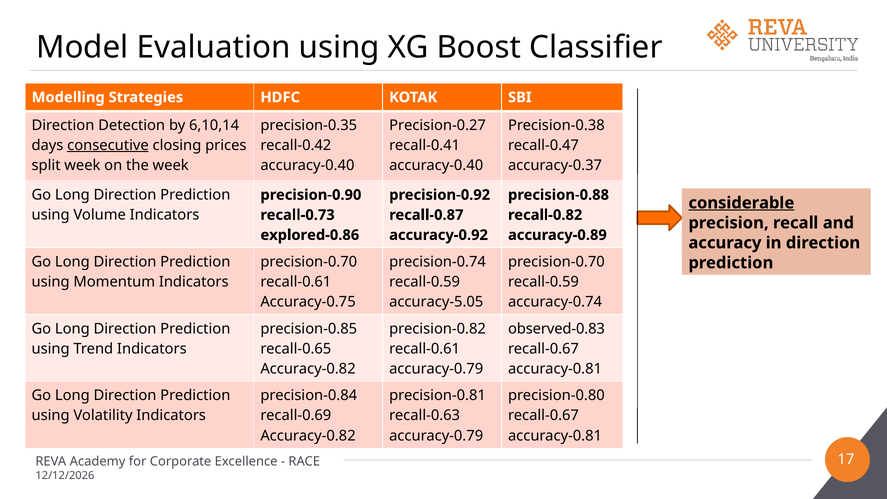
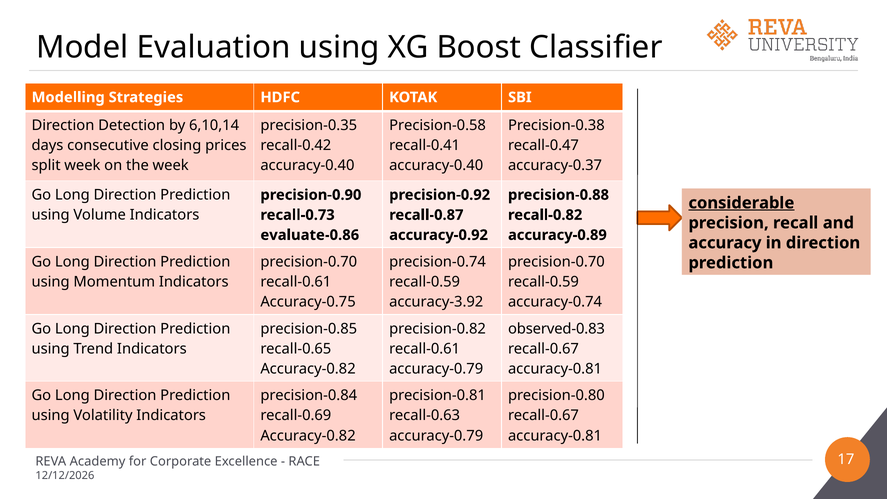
Precision-0.27: Precision-0.27 -> Precision-0.58 (438, 125)
consecutive underline: present -> none (108, 145)
explored-0.86: explored-0.86 -> evaluate-0.86 (310, 235)
accuracy-5.05: accuracy-5.05 -> accuracy-3.92 (436, 302)
